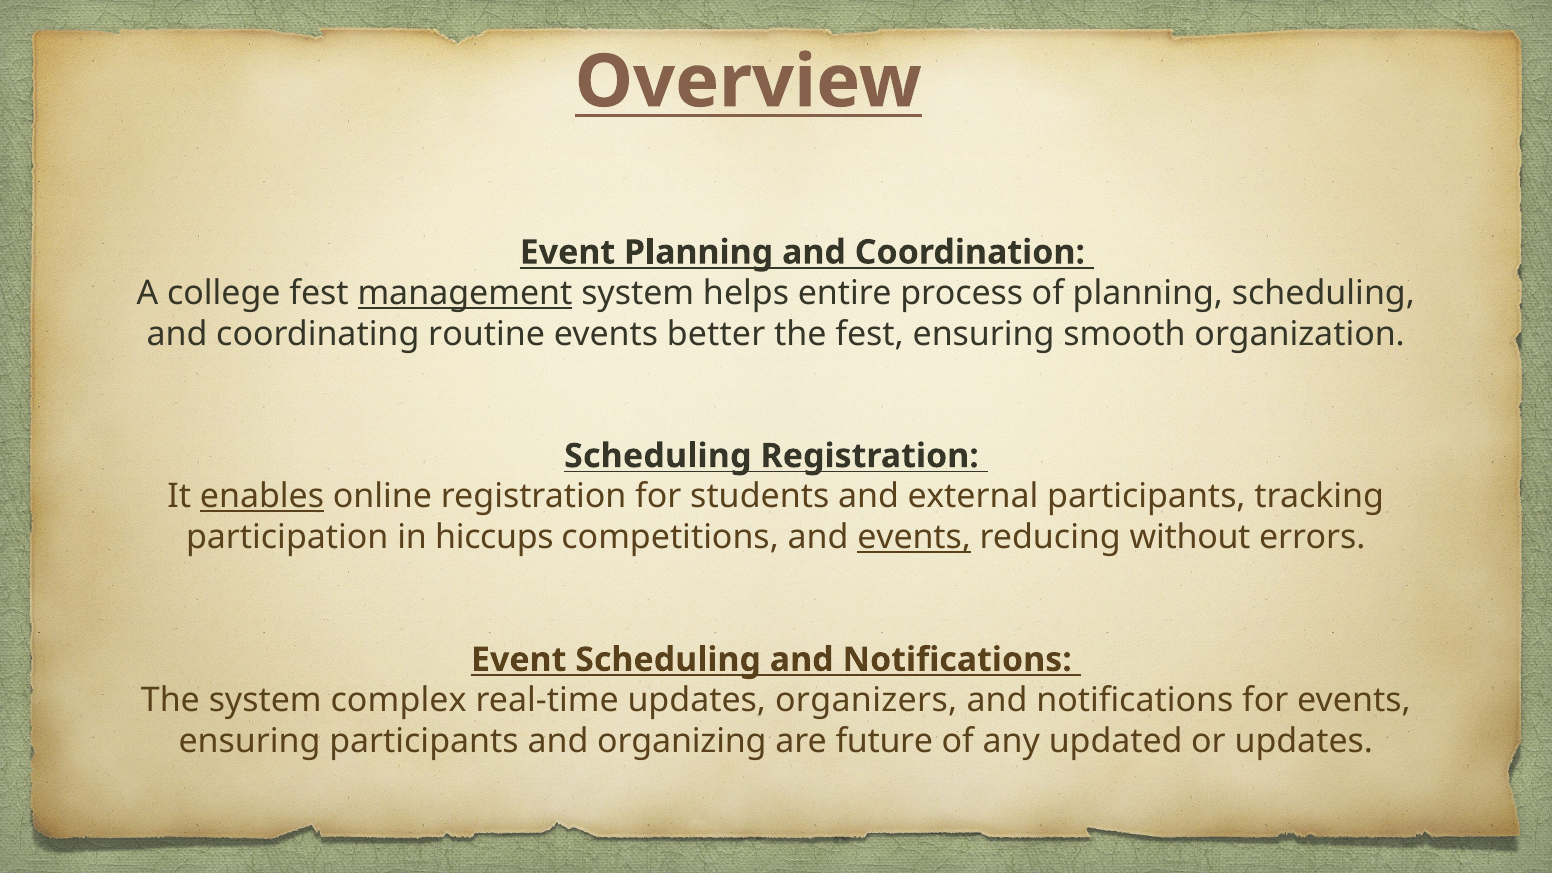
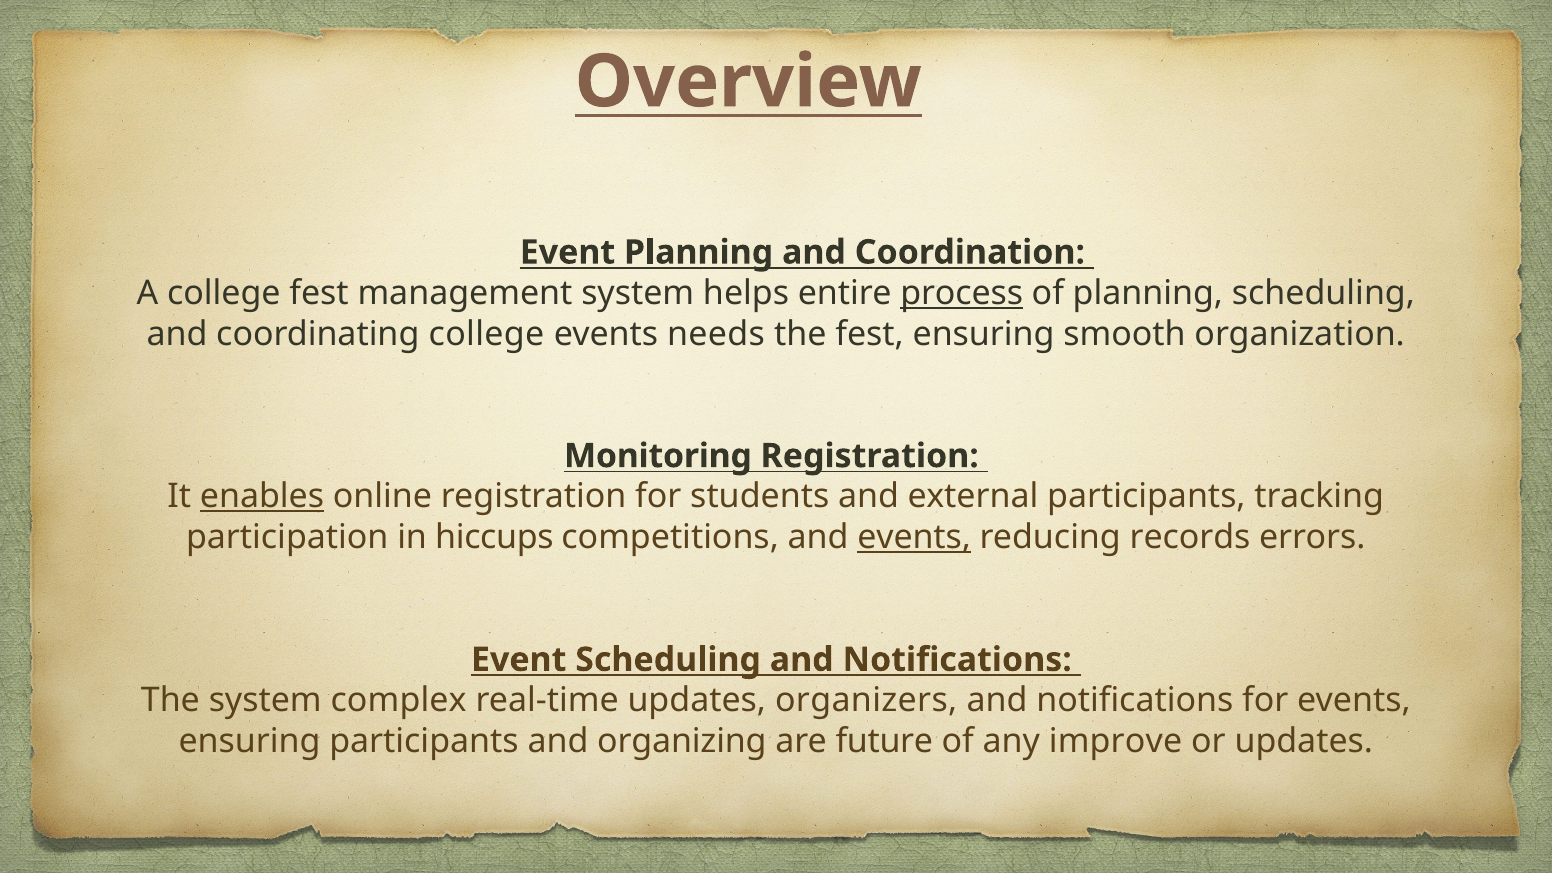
management underline: present -> none (465, 293)
process underline: none -> present (962, 293)
coordinating routine: routine -> college (486, 334)
better: better -> needs (716, 334)
Scheduling: Scheduling -> Monitoring (658, 456)
without: without -> records (1190, 538)
updated: updated -> improve (1116, 741)
